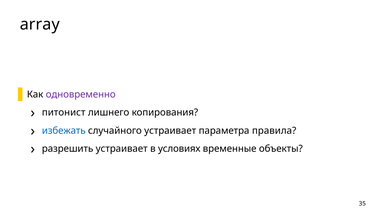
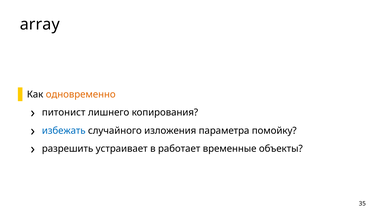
одновременно colour: purple -> orange (81, 94)
случайного устраивает: устраивает -> изложения (170, 130)
правила: правила -> помойку (274, 130)
условиях: условиях -> работает (179, 148)
